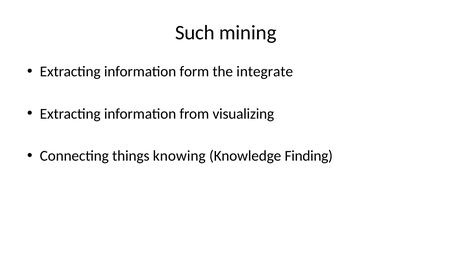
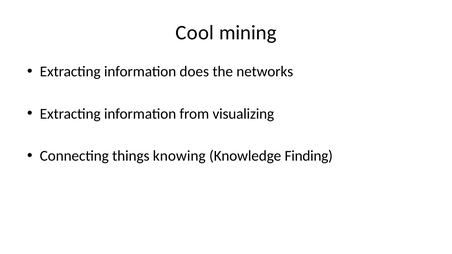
Such: Such -> Cool (195, 33)
form: form -> does (194, 72)
integrate: integrate -> networks (265, 72)
